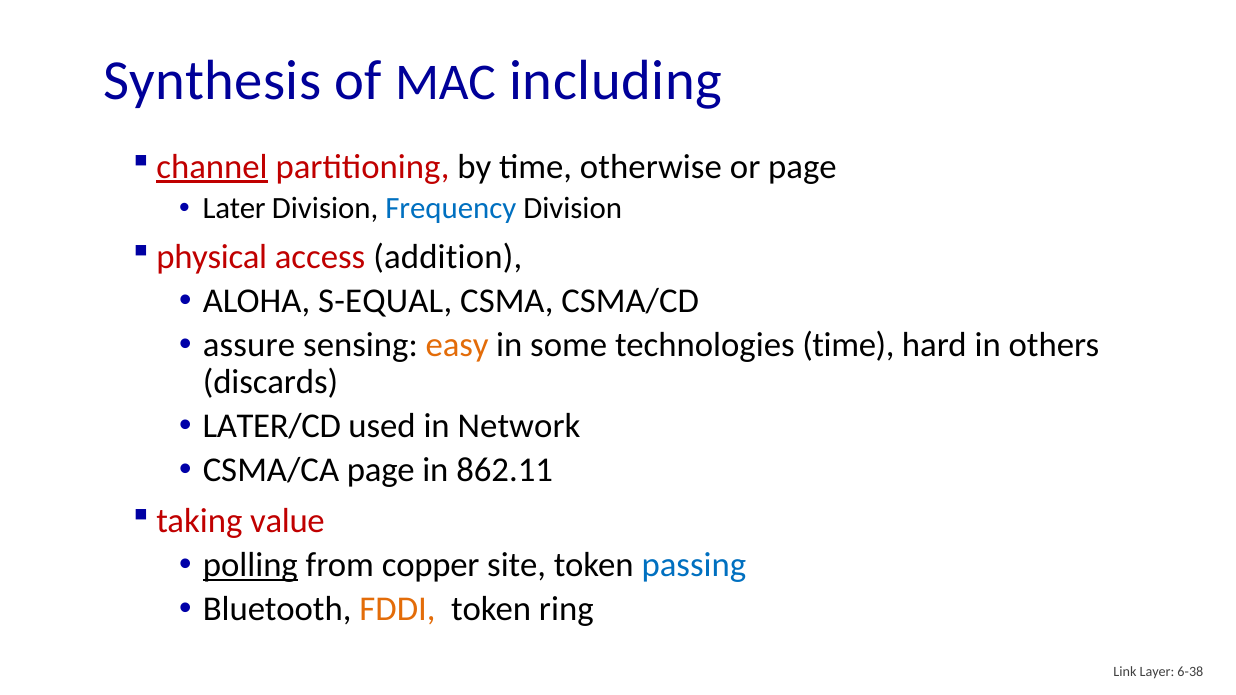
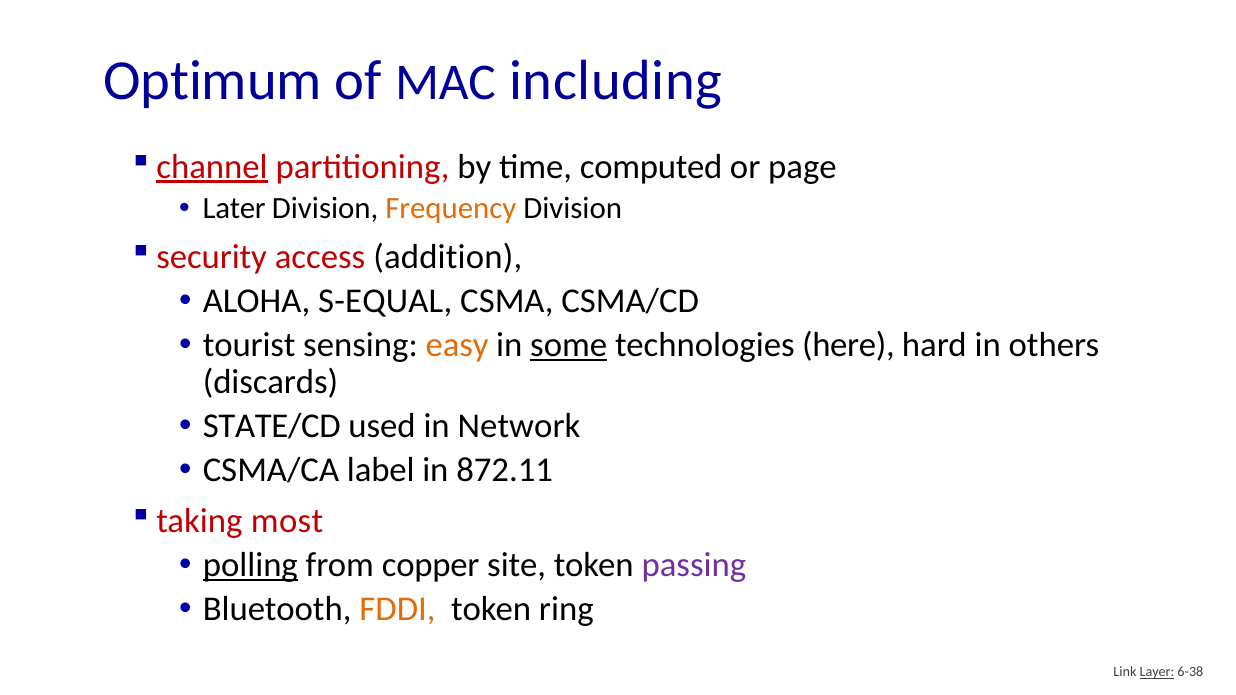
Synthesis: Synthesis -> Optimum (212, 80)
otherwise: otherwise -> computed (651, 167)
Frequency colour: blue -> orange (451, 209)
physical: physical -> security (212, 257)
assure: assure -> tourist (249, 345)
some underline: none -> present (569, 345)
technologies time: time -> here (848, 345)
LATER/CD: LATER/CD -> STATE/CD (272, 427)
CSMA/CA page: page -> label (381, 471)
862.11: 862.11 -> 872.11 (505, 471)
value: value -> most (287, 521)
passing colour: blue -> purple (694, 565)
Layer underline: none -> present (1157, 672)
